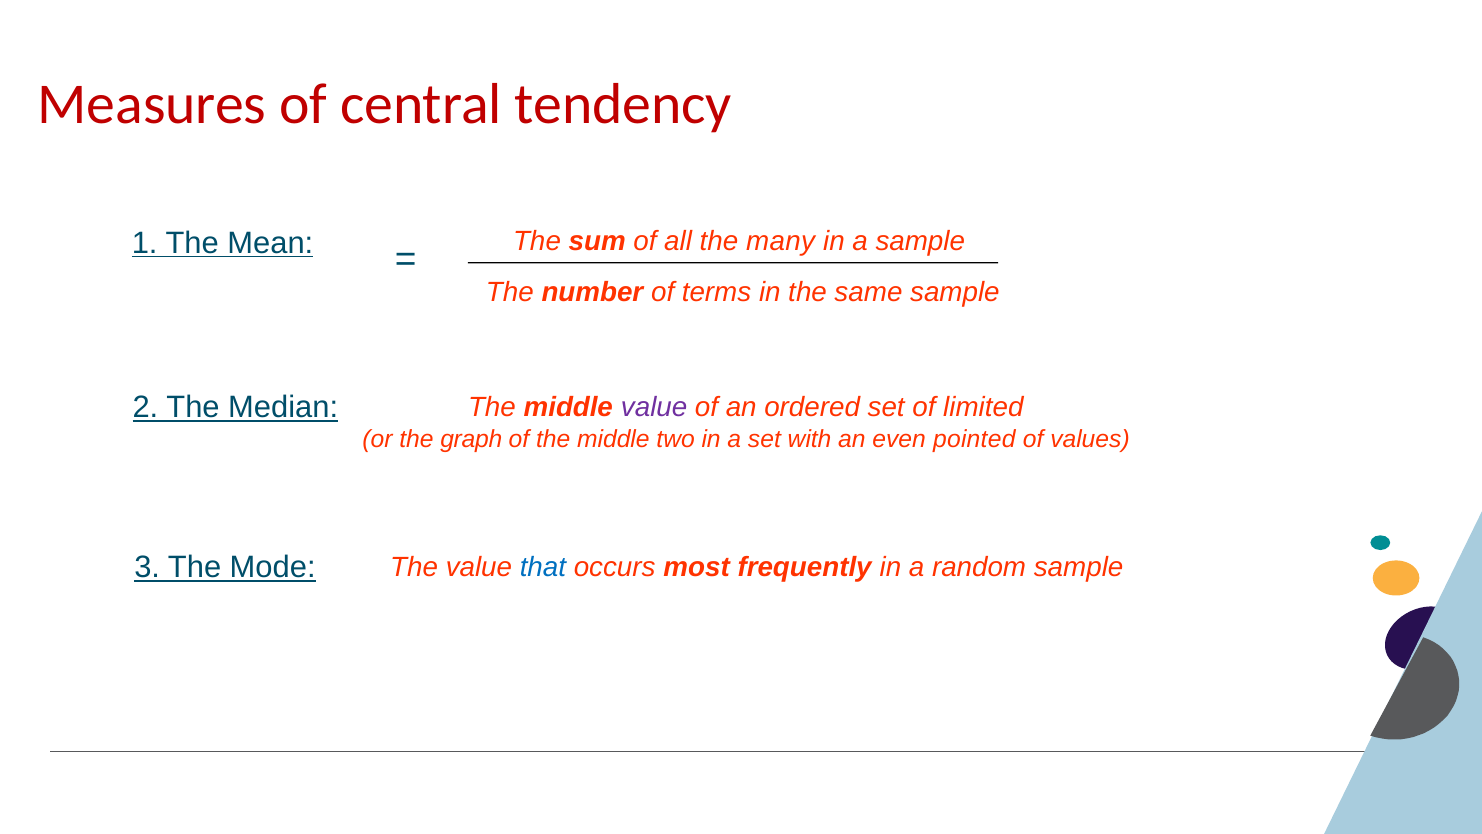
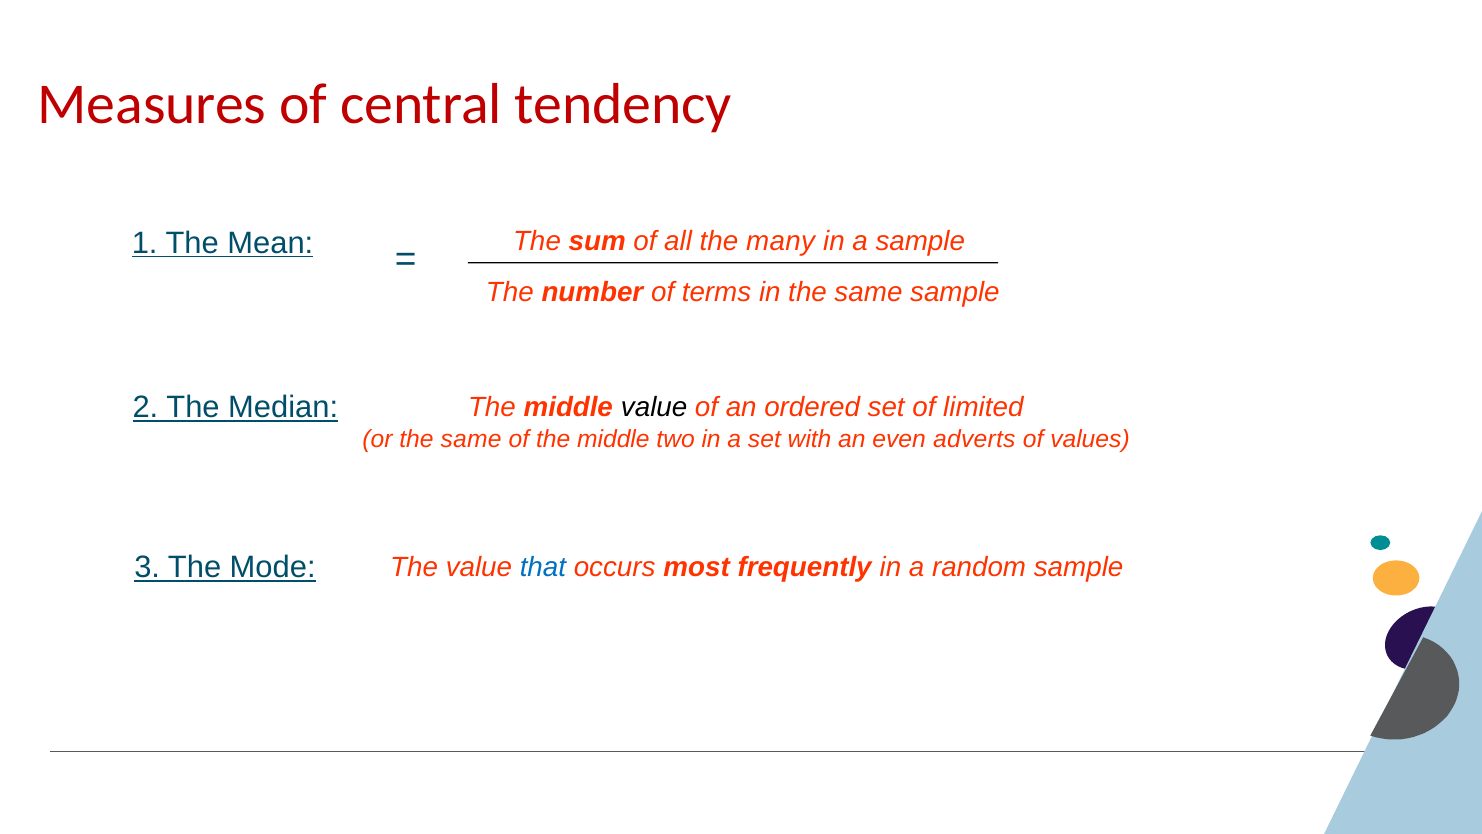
value colour: purple -> black (654, 407)
or the graph: graph -> same (471, 439)
pointed: pointed -> adverts (974, 439)
